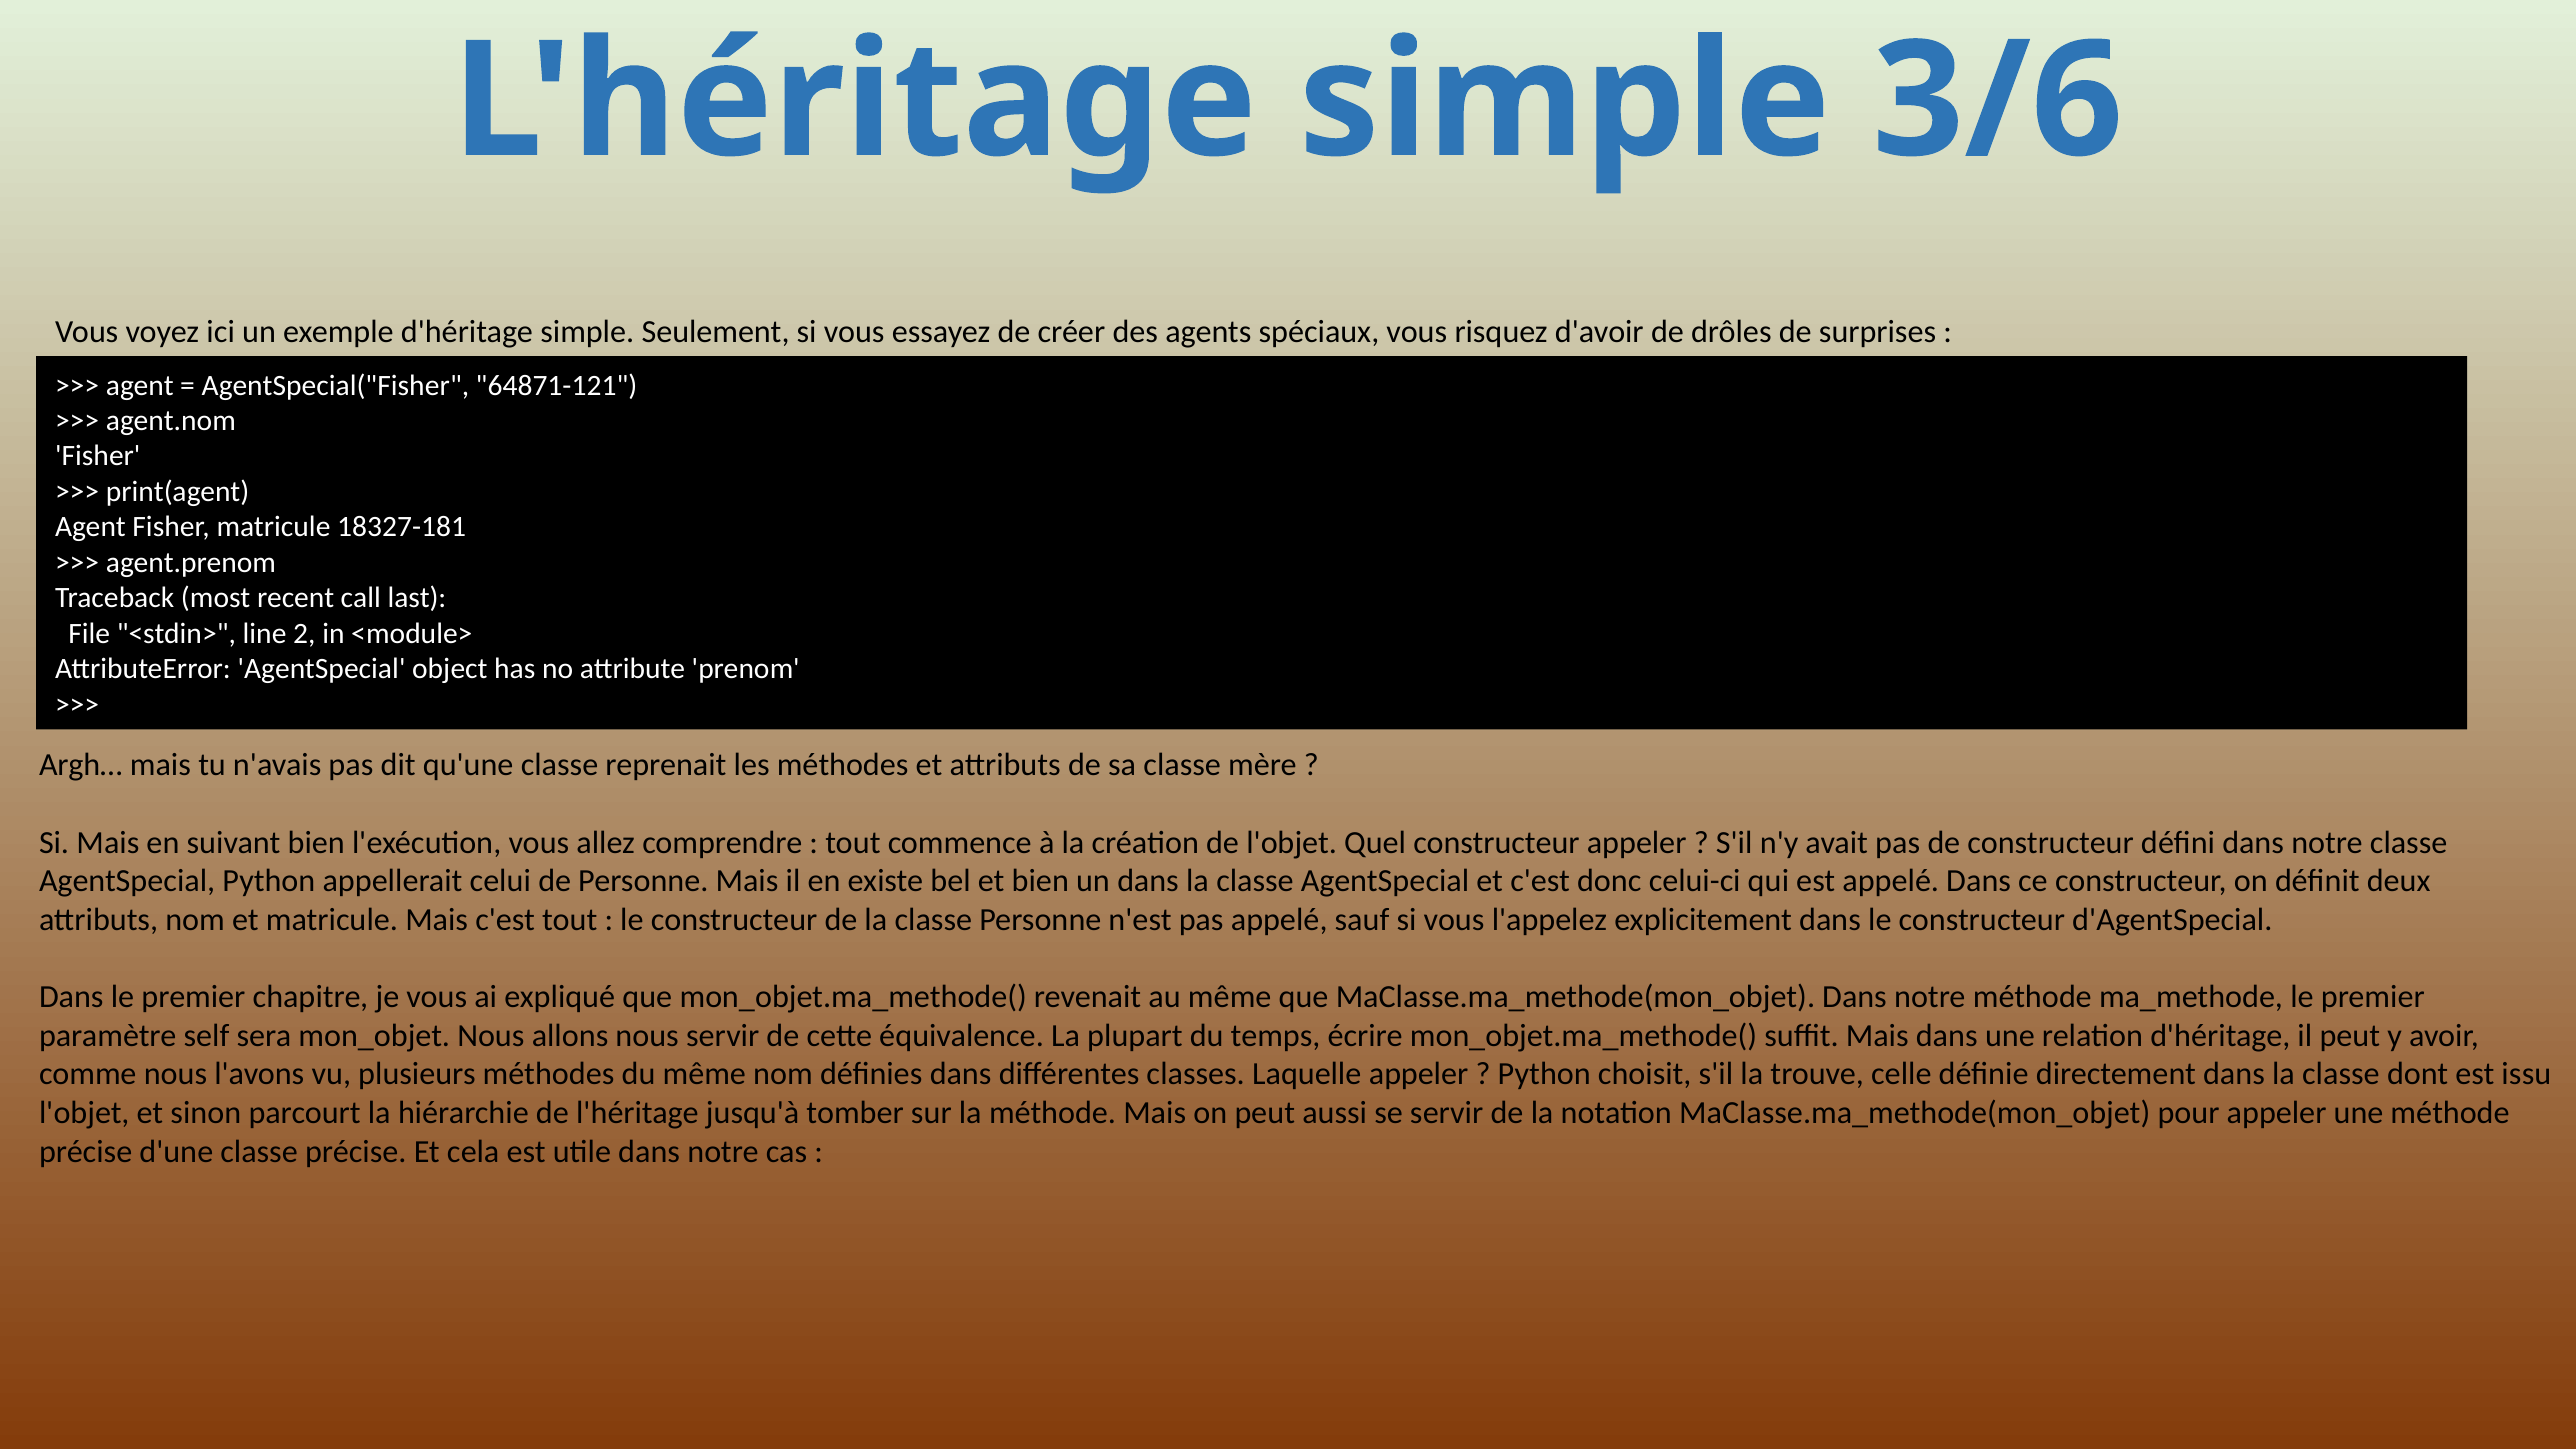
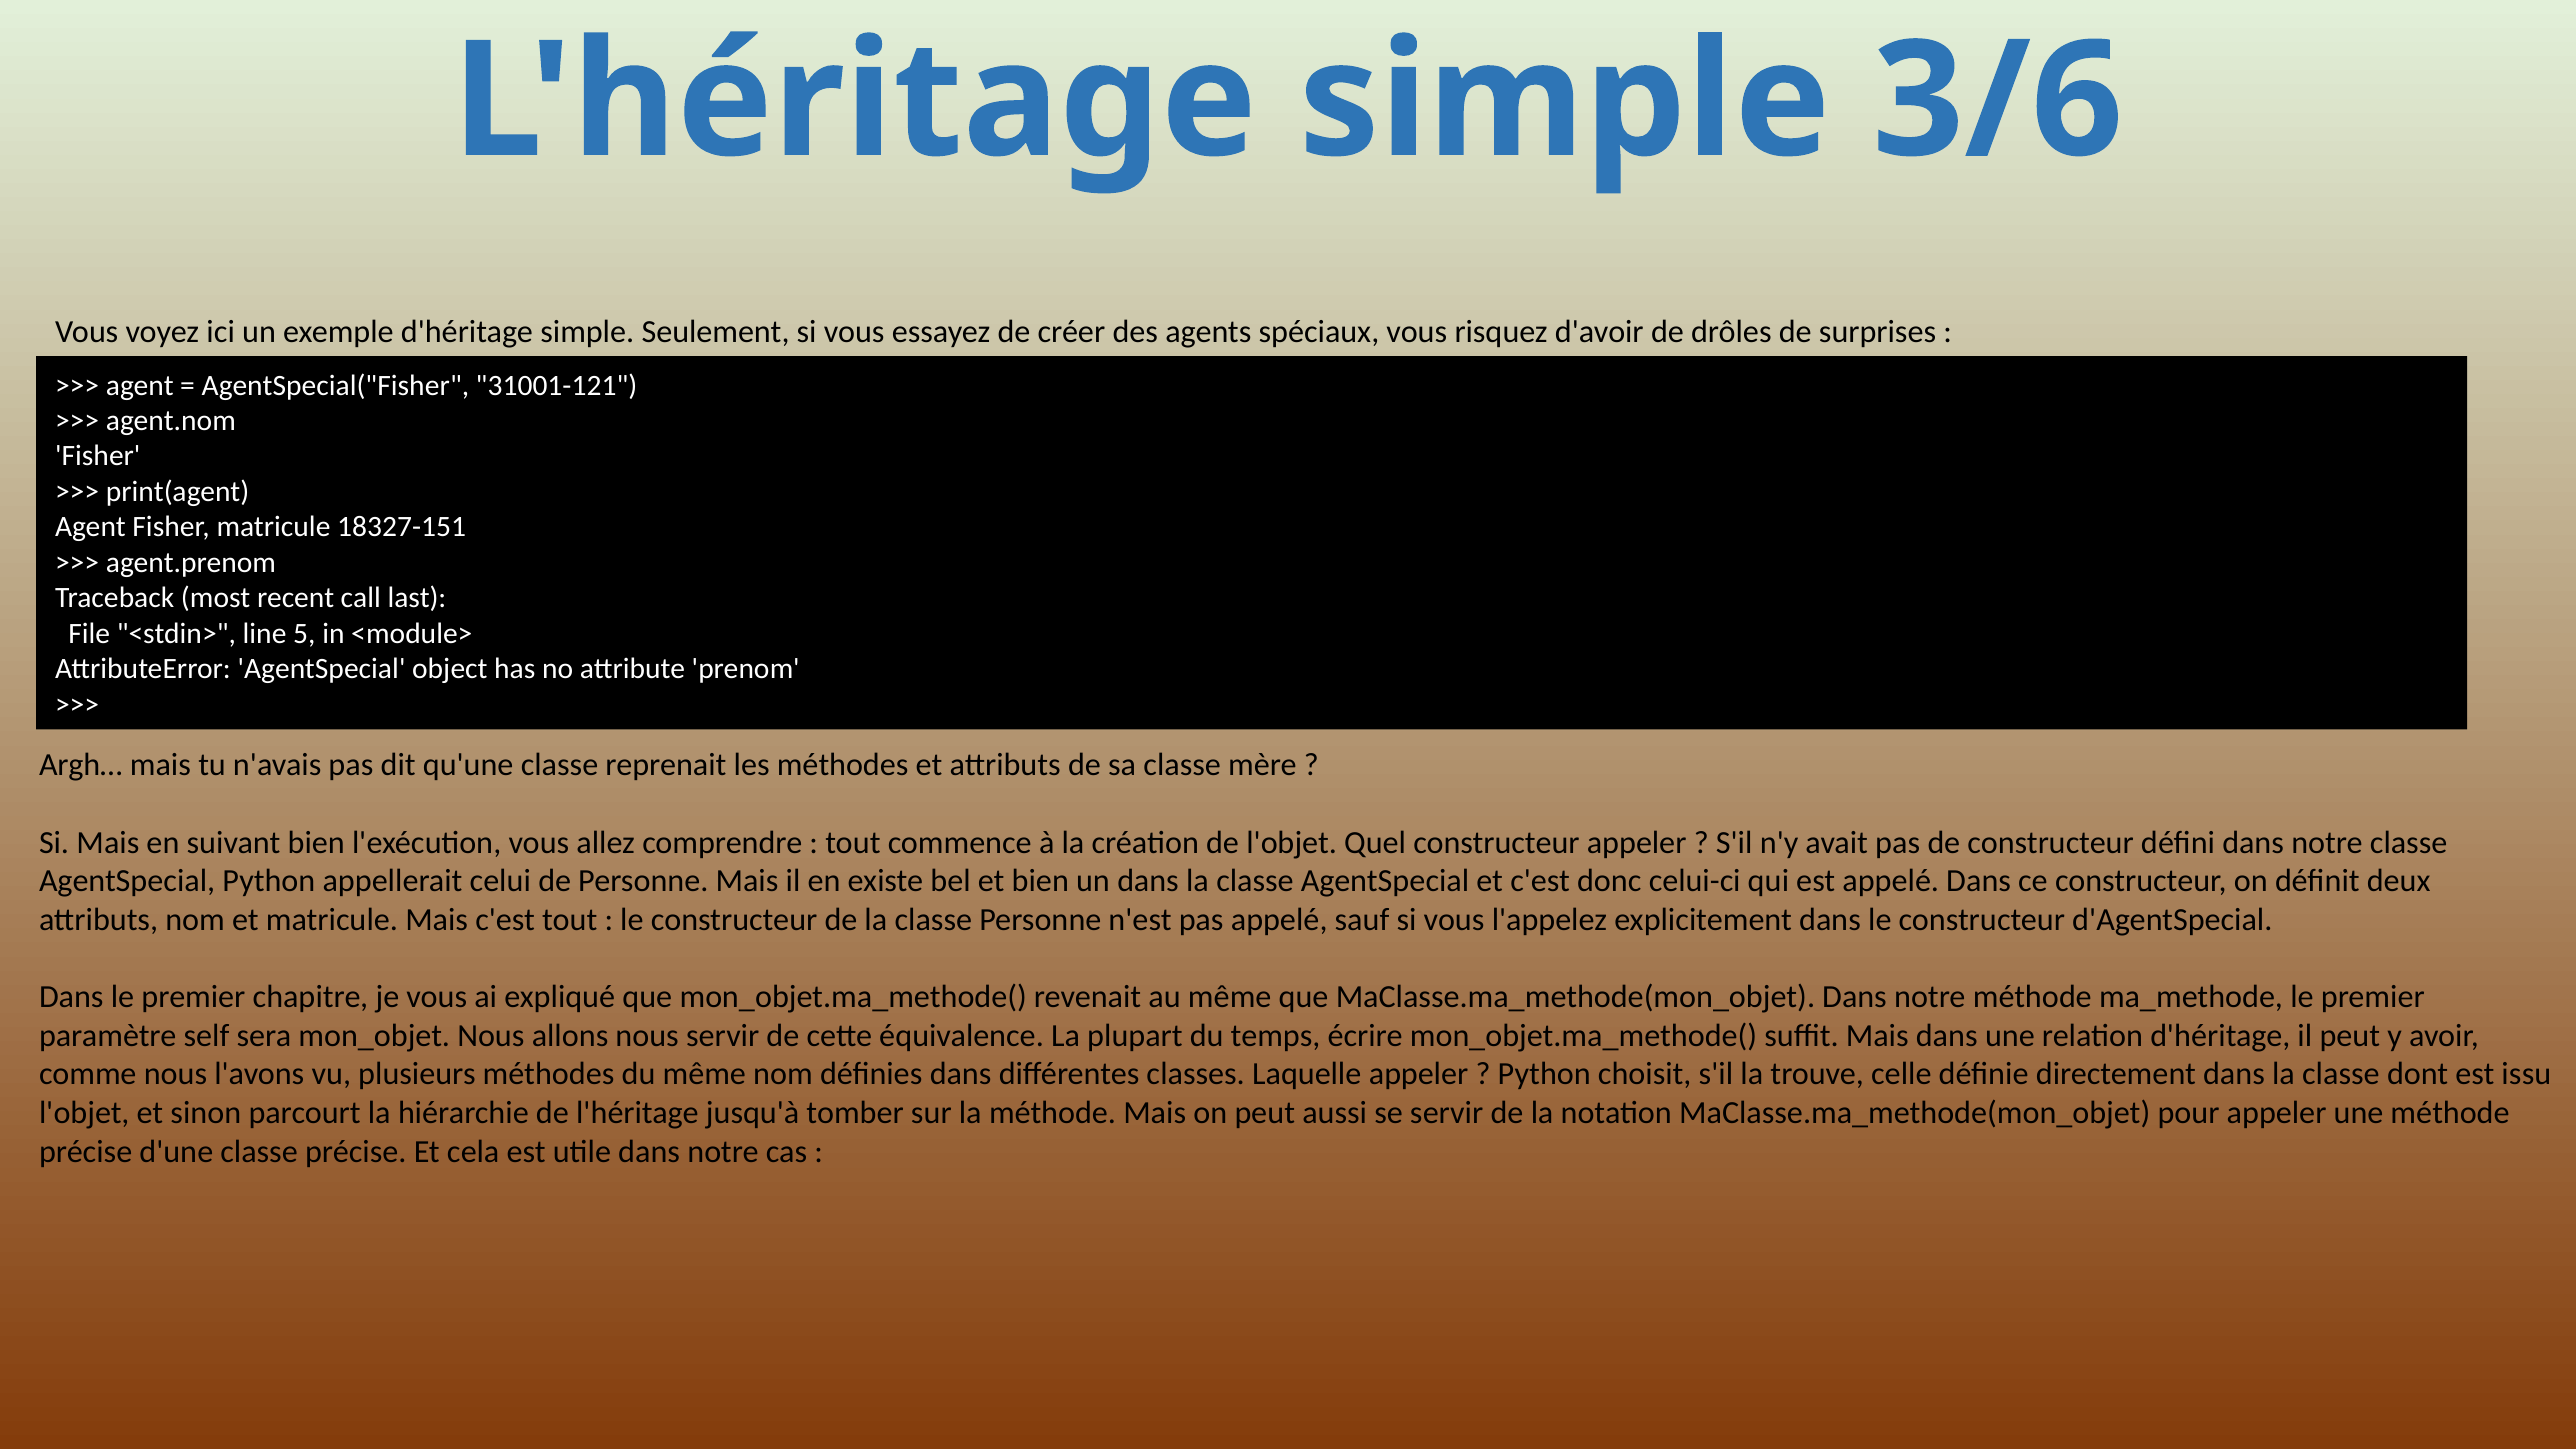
64871-121: 64871-121 -> 31001-121 (557, 385)
18327-181: 18327-181 -> 18327-151 (402, 527)
2: 2 -> 5 (304, 633)
